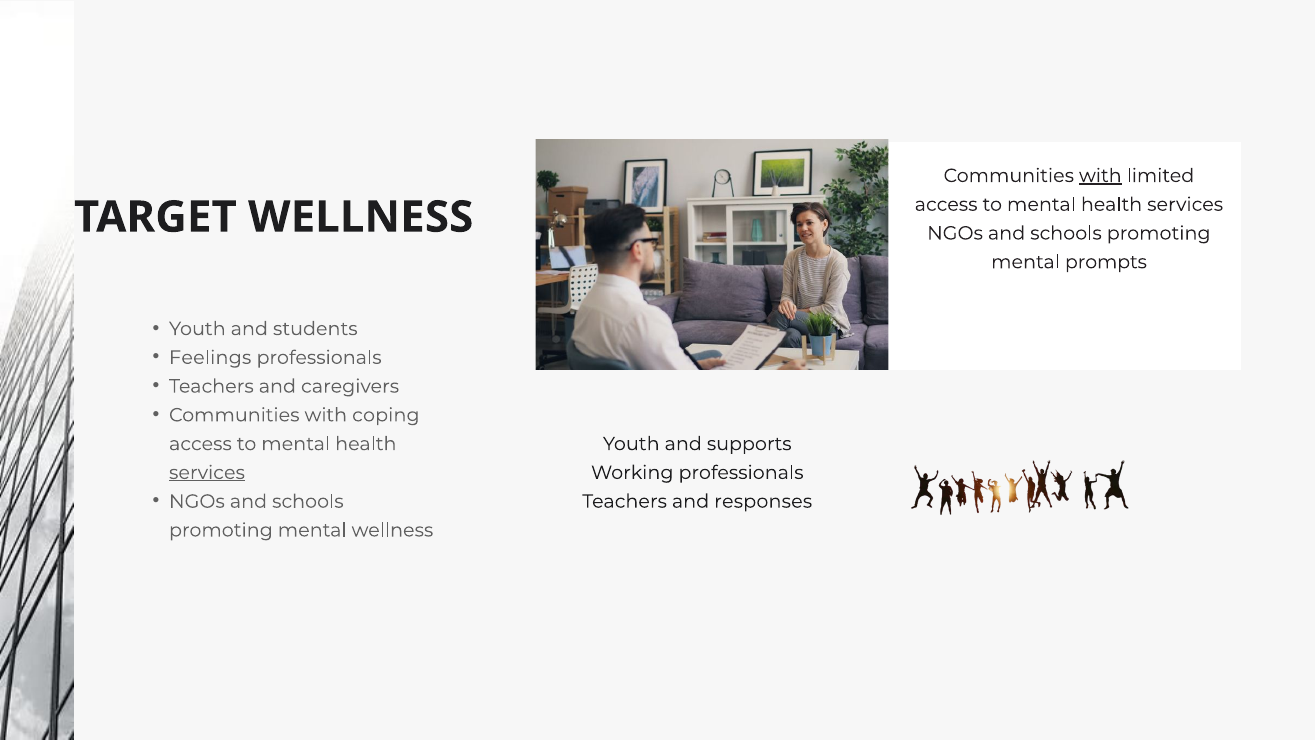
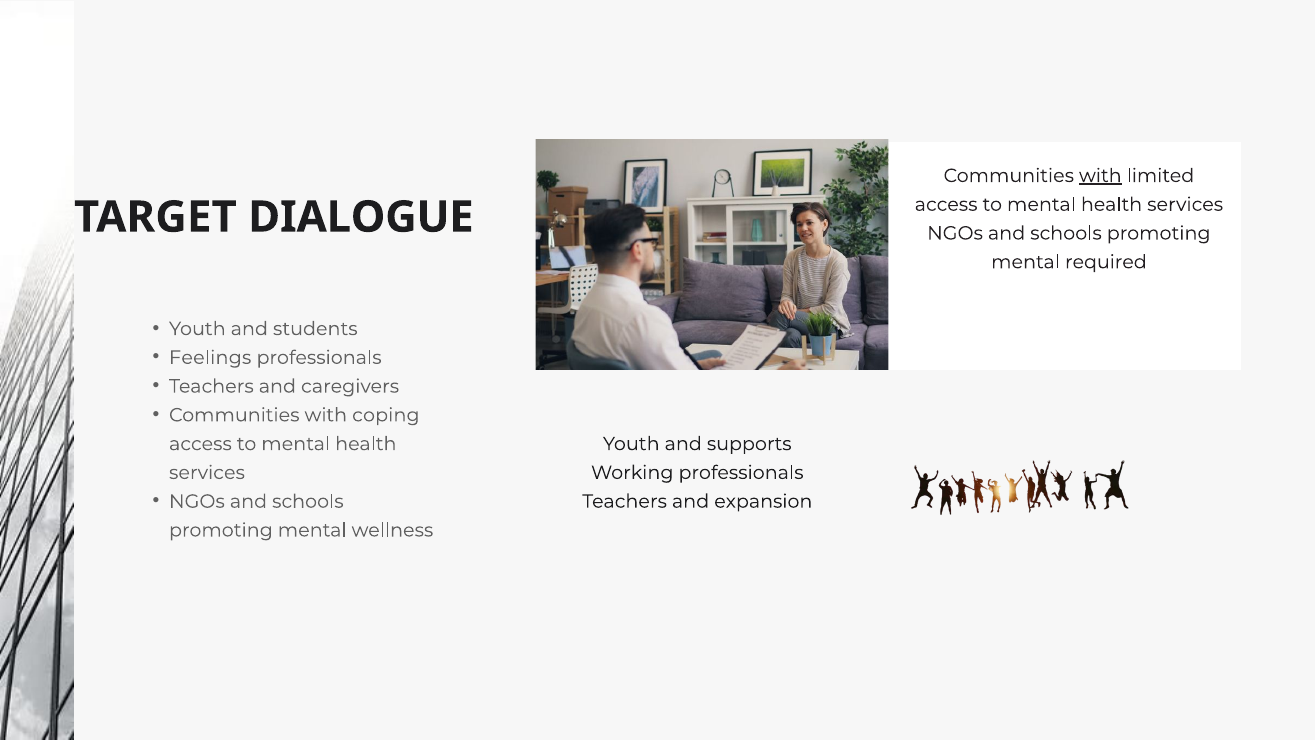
TARGET WELLNESS: WELLNESS -> DIALOGUE (361, 217)
prompts: prompts -> required (1106, 262)
services underline: present -> none (207, 472)
responses: responses -> expansion (763, 501)
